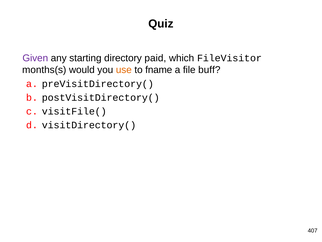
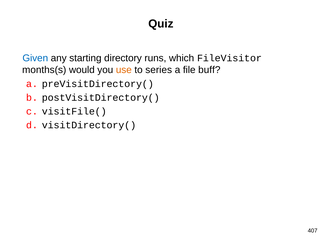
Given colour: purple -> blue (35, 58)
paid: paid -> runs (155, 58)
fname: fname -> series (159, 70)
